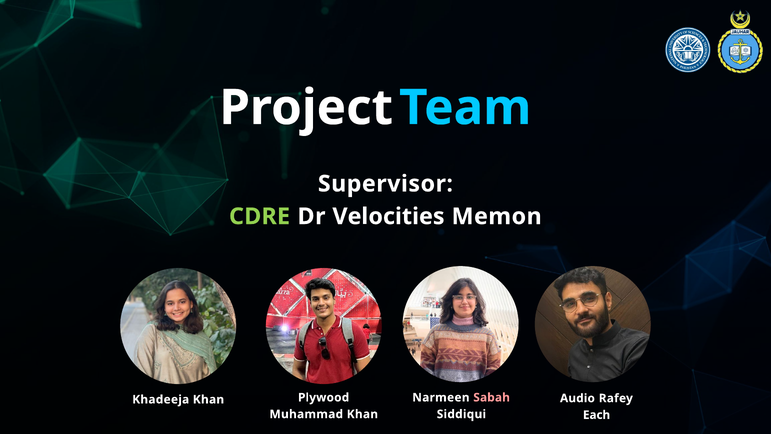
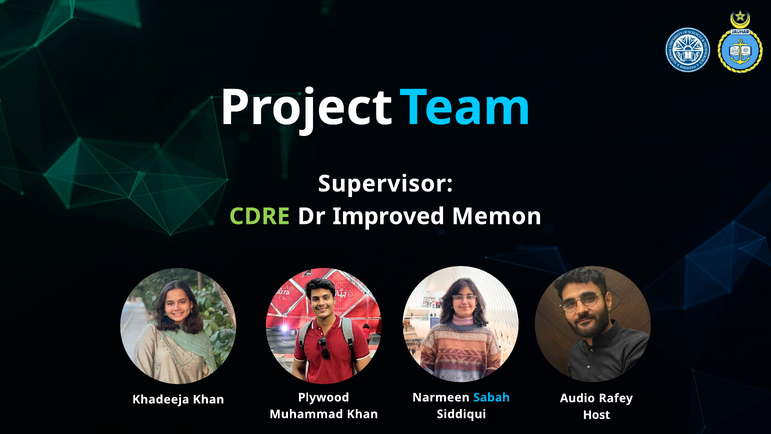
Velocities: Velocities -> Improved (389, 216)
Sabah colour: pink -> light blue (492, 397)
Each: Each -> Host (597, 415)
